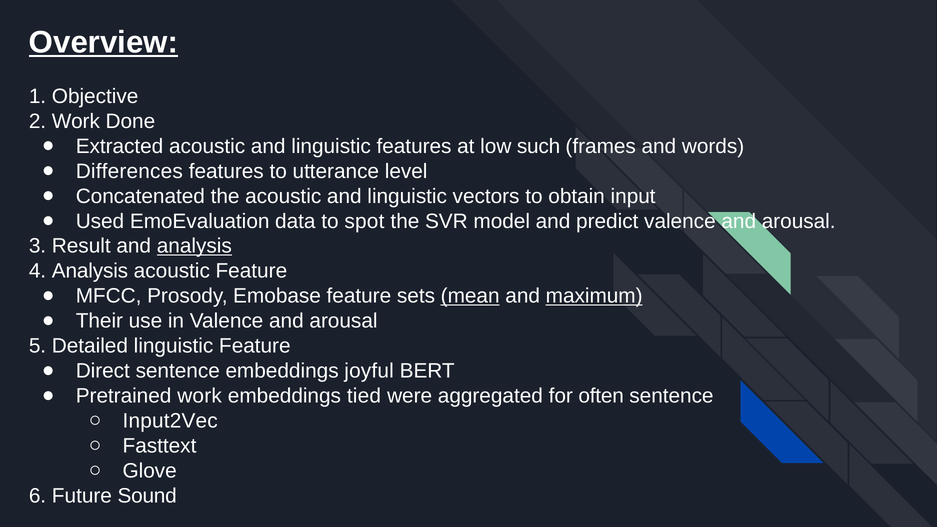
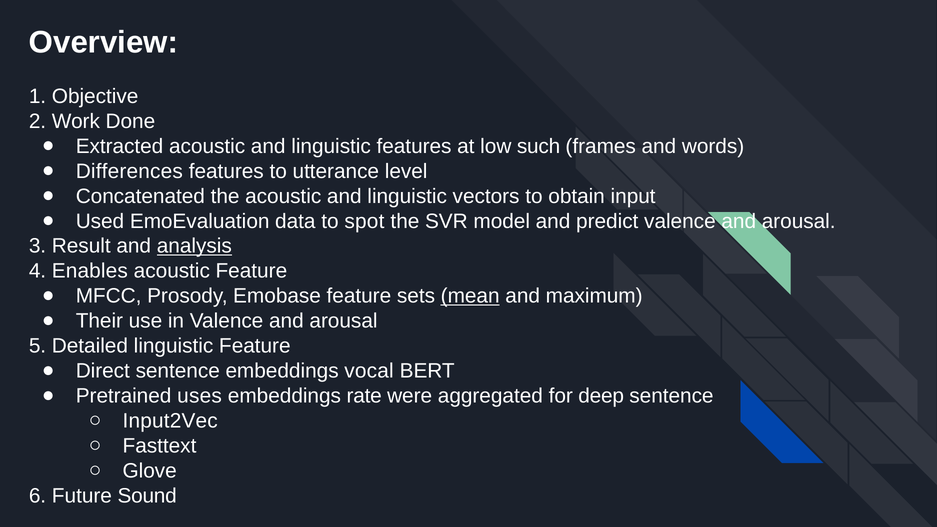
Overview underline: present -> none (104, 42)
4 Analysis: Analysis -> Enables (90, 271)
maximum underline: present -> none (594, 296)
joyful: joyful -> vocal (369, 371)
Pretrained work: work -> uses (200, 396)
tied: tied -> rate (364, 396)
often: often -> deep (601, 396)
